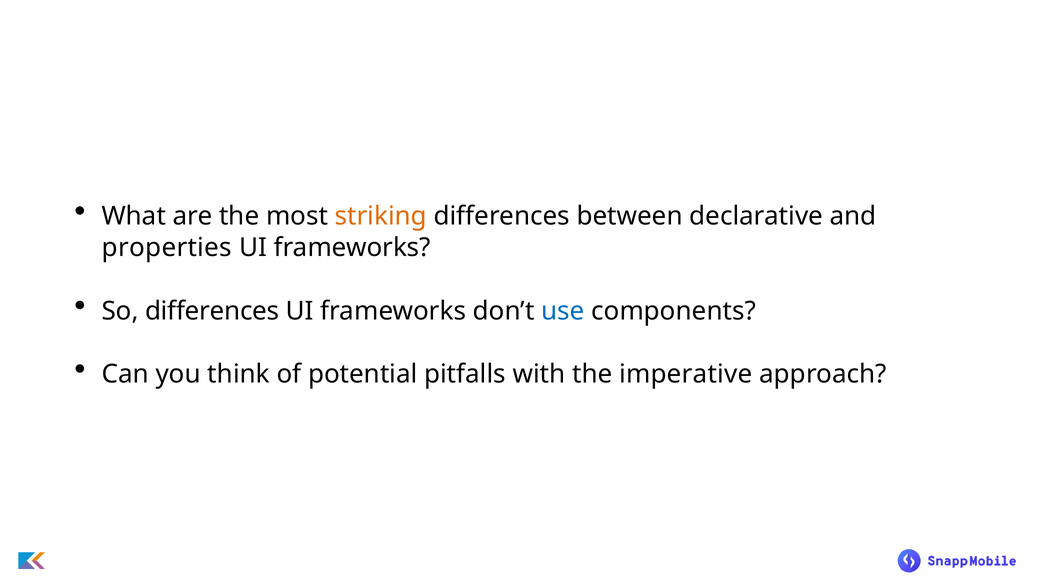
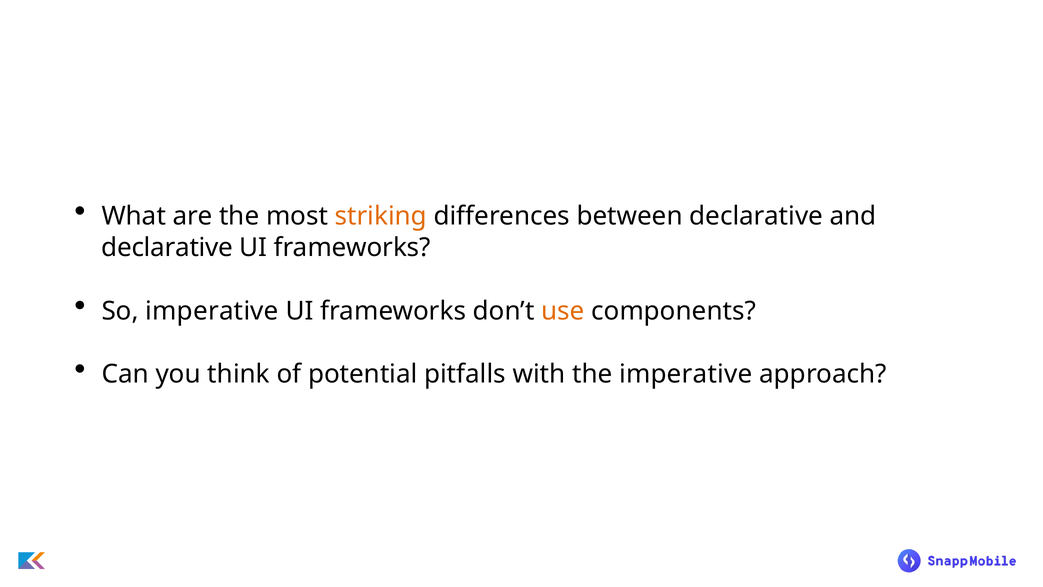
properties: properties -> declarative (167, 247)
So differences: differences -> imperative (212, 311)
use colour: blue -> orange (563, 311)
